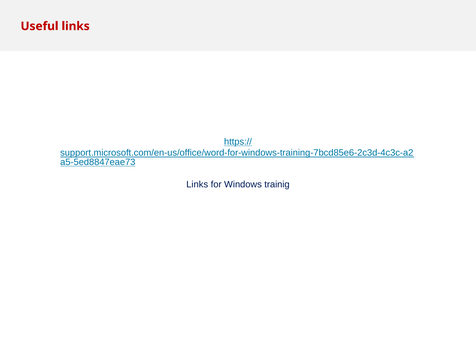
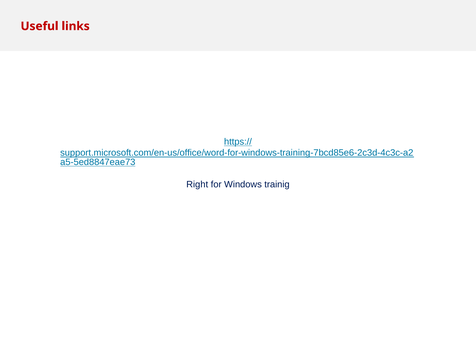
Links: Links -> Right (197, 184)
